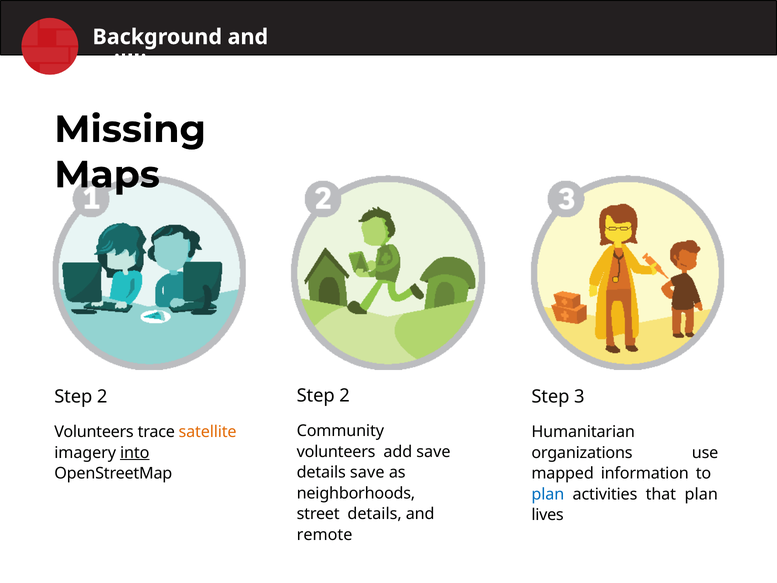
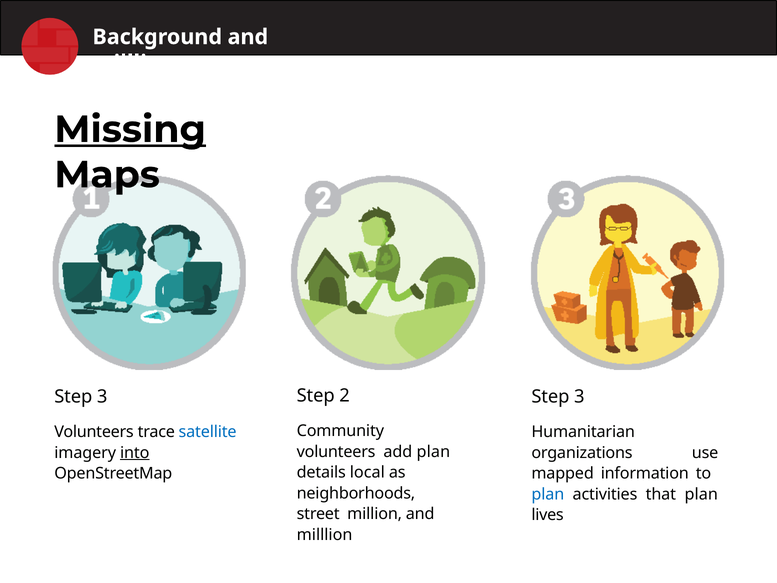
Missing underline: none -> present (130, 129)
2: 2 -> 3 (102, 396)
satellite colour: orange -> blue (208, 432)
add save: save -> plan (433, 451)
details save: save -> local (367, 472)
street details: details -> million (375, 514)
remote: remote -> milllion (325, 535)
